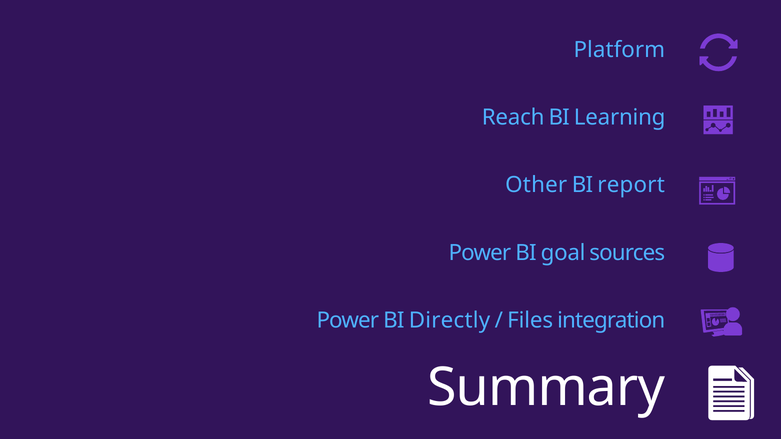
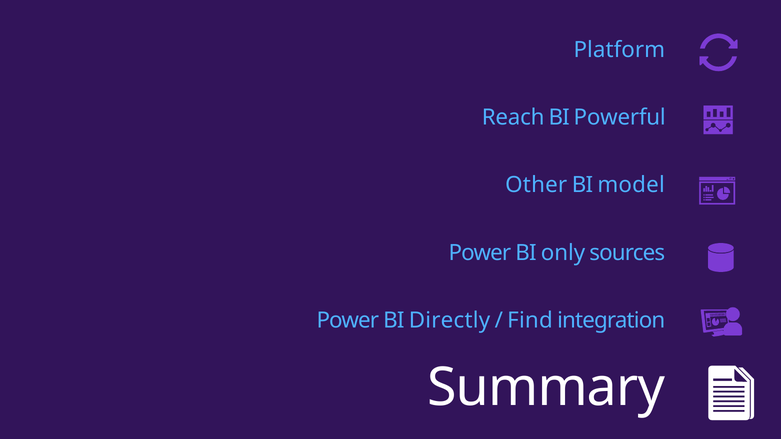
Learning: Learning -> Powerful (620, 118)
report: report -> model (631, 185)
goal: goal -> only (563, 253)
Files: Files -> Find (530, 320)
